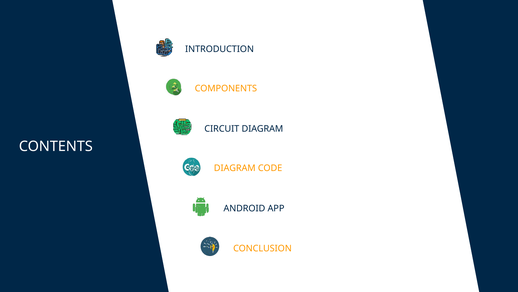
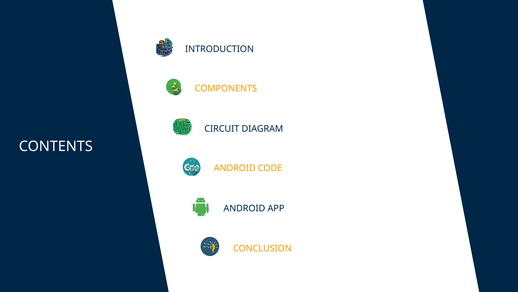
DIAGRAM: DIAGRAM -> ANDROID (235, 168)
